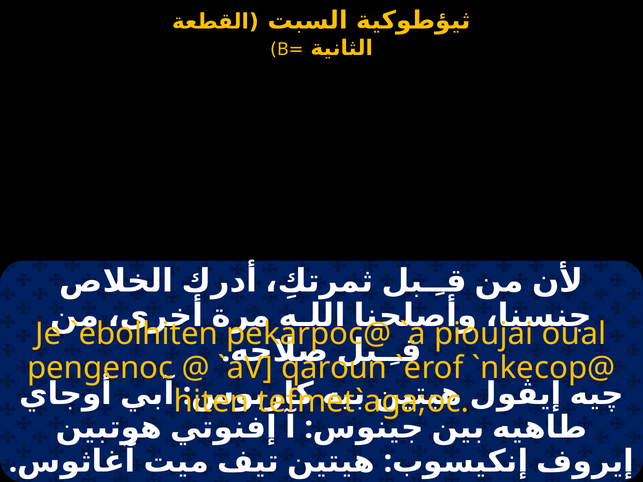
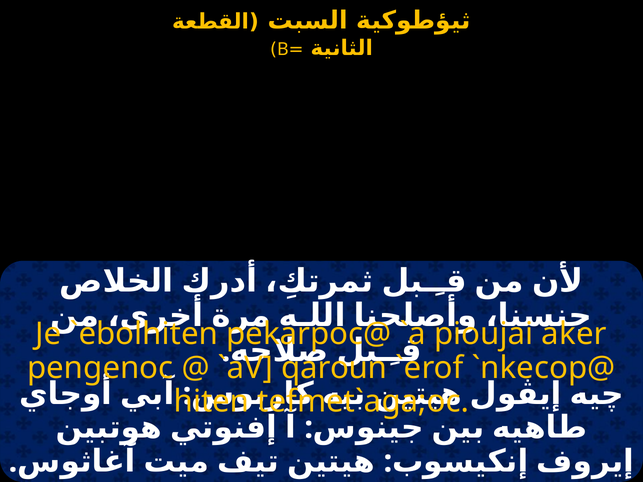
oual: oual -> aker (574, 334)
